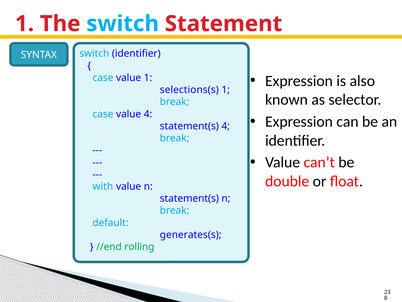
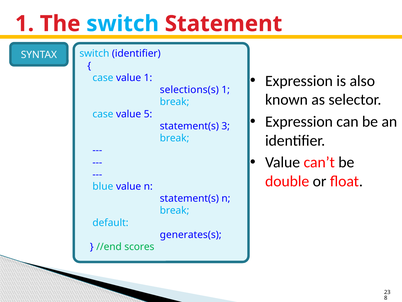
value 4: 4 -> 5 (148, 114)
statement(s 4: 4 -> 3 (226, 126)
with: with -> blue (103, 186)
rolling: rolling -> scores (139, 247)
